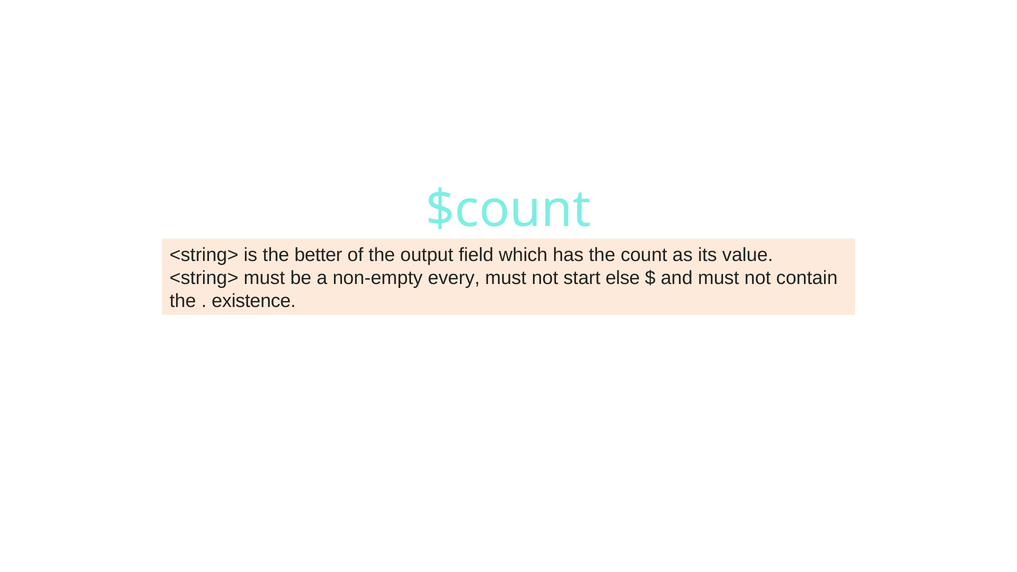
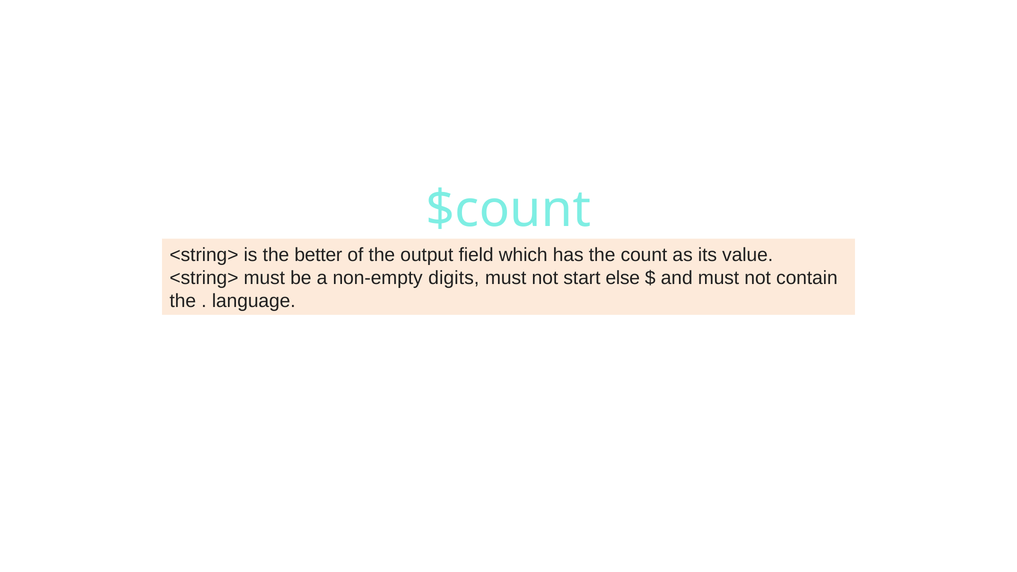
every: every -> digits (454, 278)
existence: existence -> language (254, 301)
